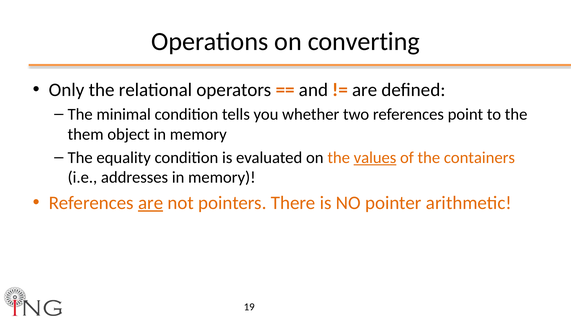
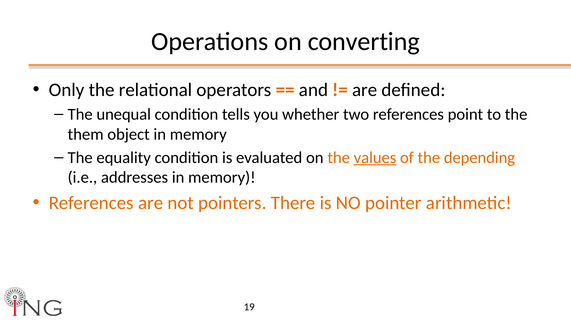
minimal: minimal -> unequal (124, 114)
containers: containers -> depending (479, 158)
are underline: present -> none (151, 203)
